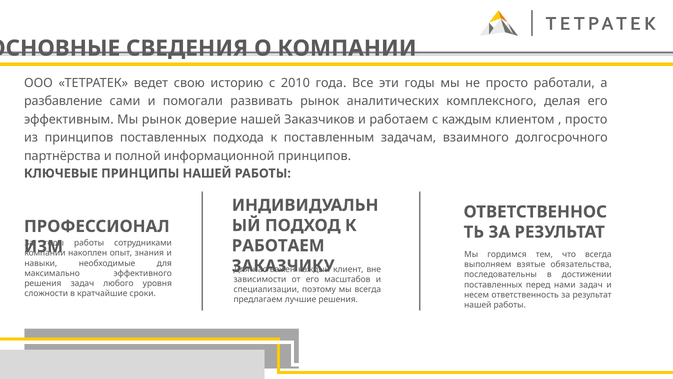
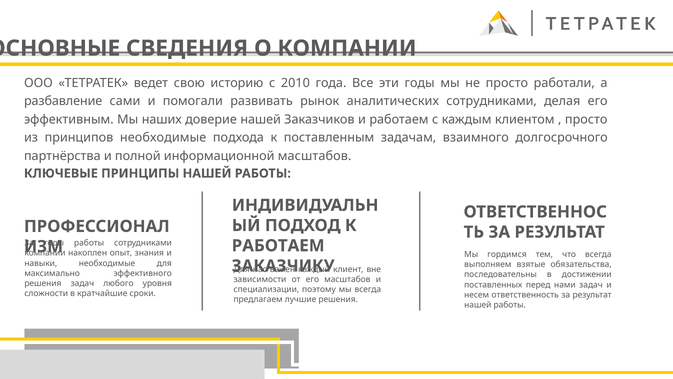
аналитических комплексного: комплексного -> сотрудниками (492, 101)
Мы рынок: рынок -> наших (162, 119)
принципов поставленных: поставленных -> необходимые (163, 138)
информационной принципов: принципов -> масштабов (315, 156)
